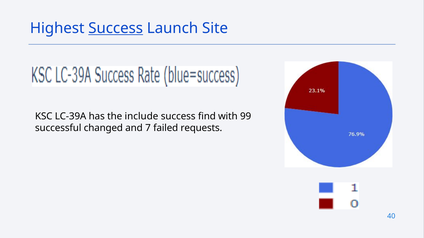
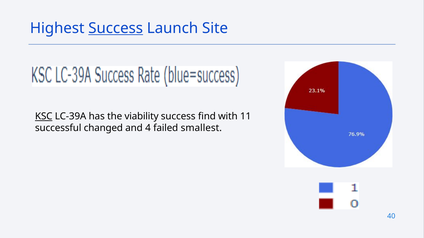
KSC underline: none -> present (44, 117)
include: include -> viability (142, 117)
99: 99 -> 11 (246, 117)
7: 7 -> 4 (148, 128)
requests: requests -> smallest (201, 128)
